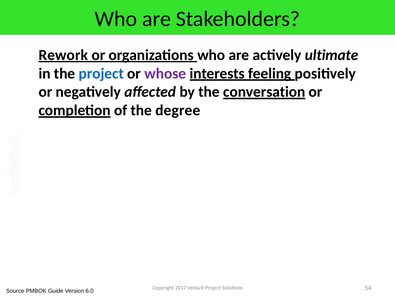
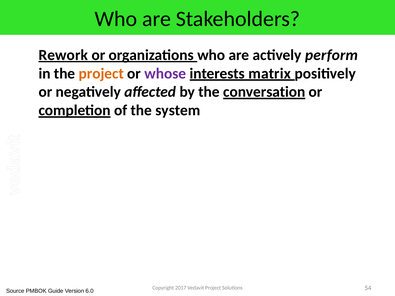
ultimate: ultimate -> perform (332, 55)
project colour: blue -> orange (101, 74)
feeling: feeling -> matrix (270, 74)
degree: degree -> system (178, 110)
